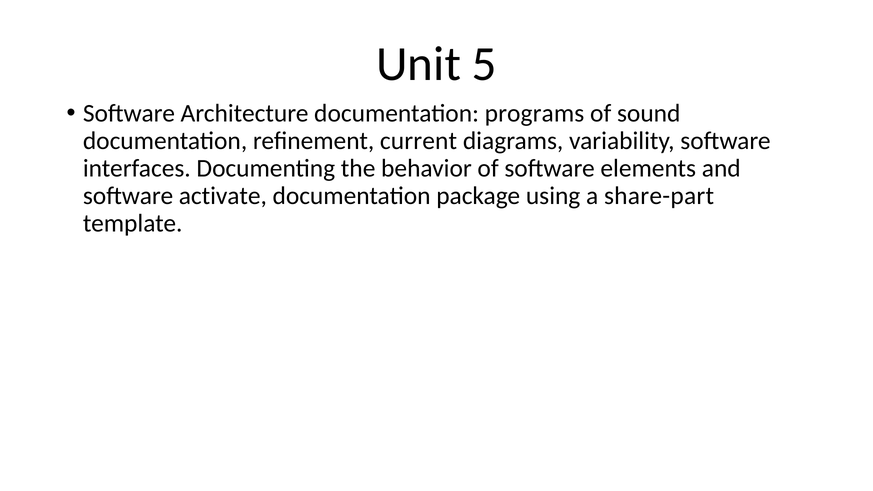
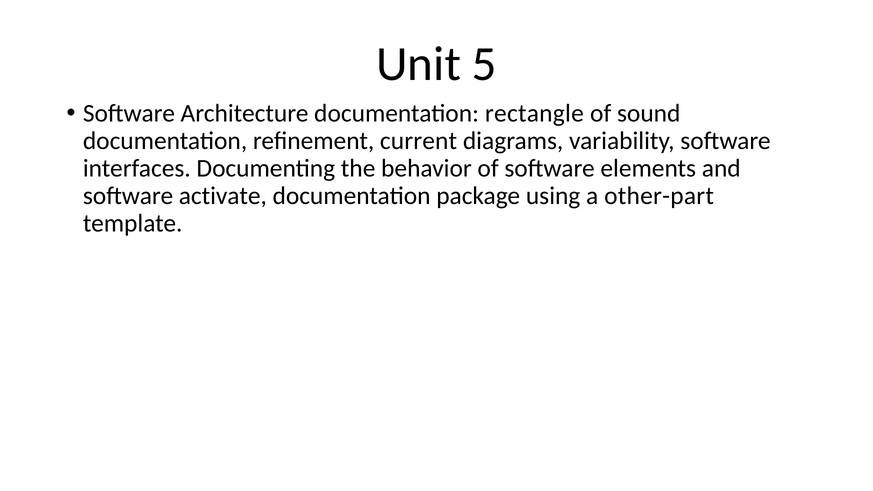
programs: programs -> rectangle (534, 113)
share-part: share-part -> other-part (659, 196)
